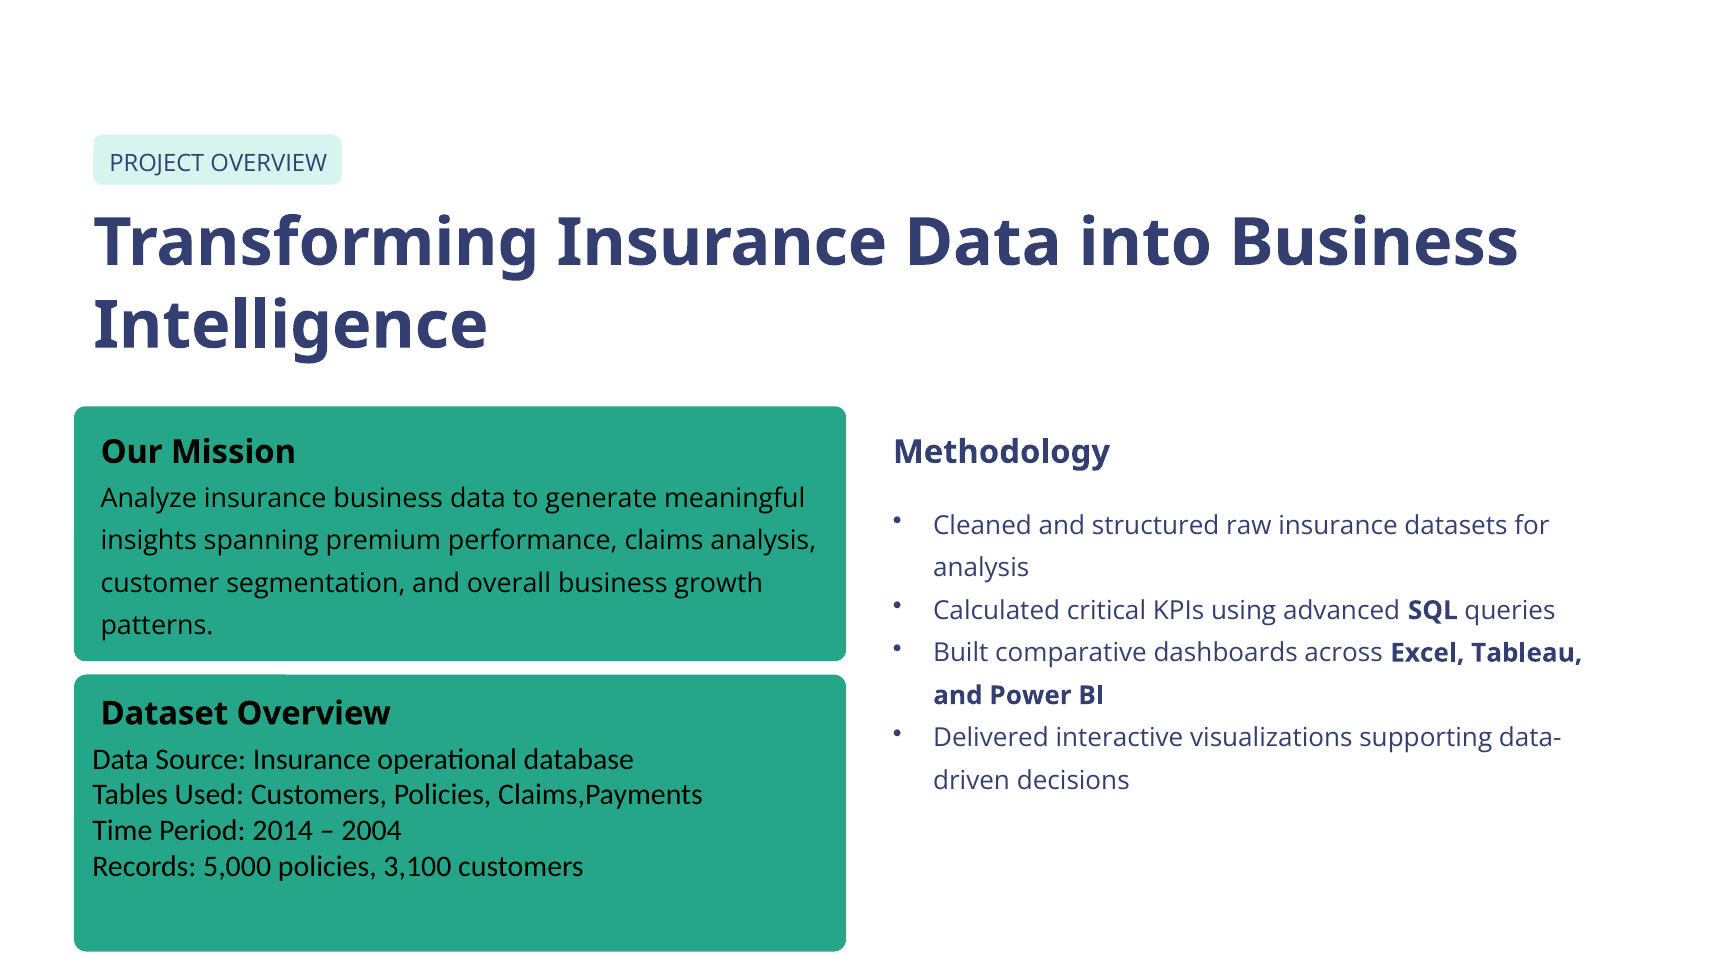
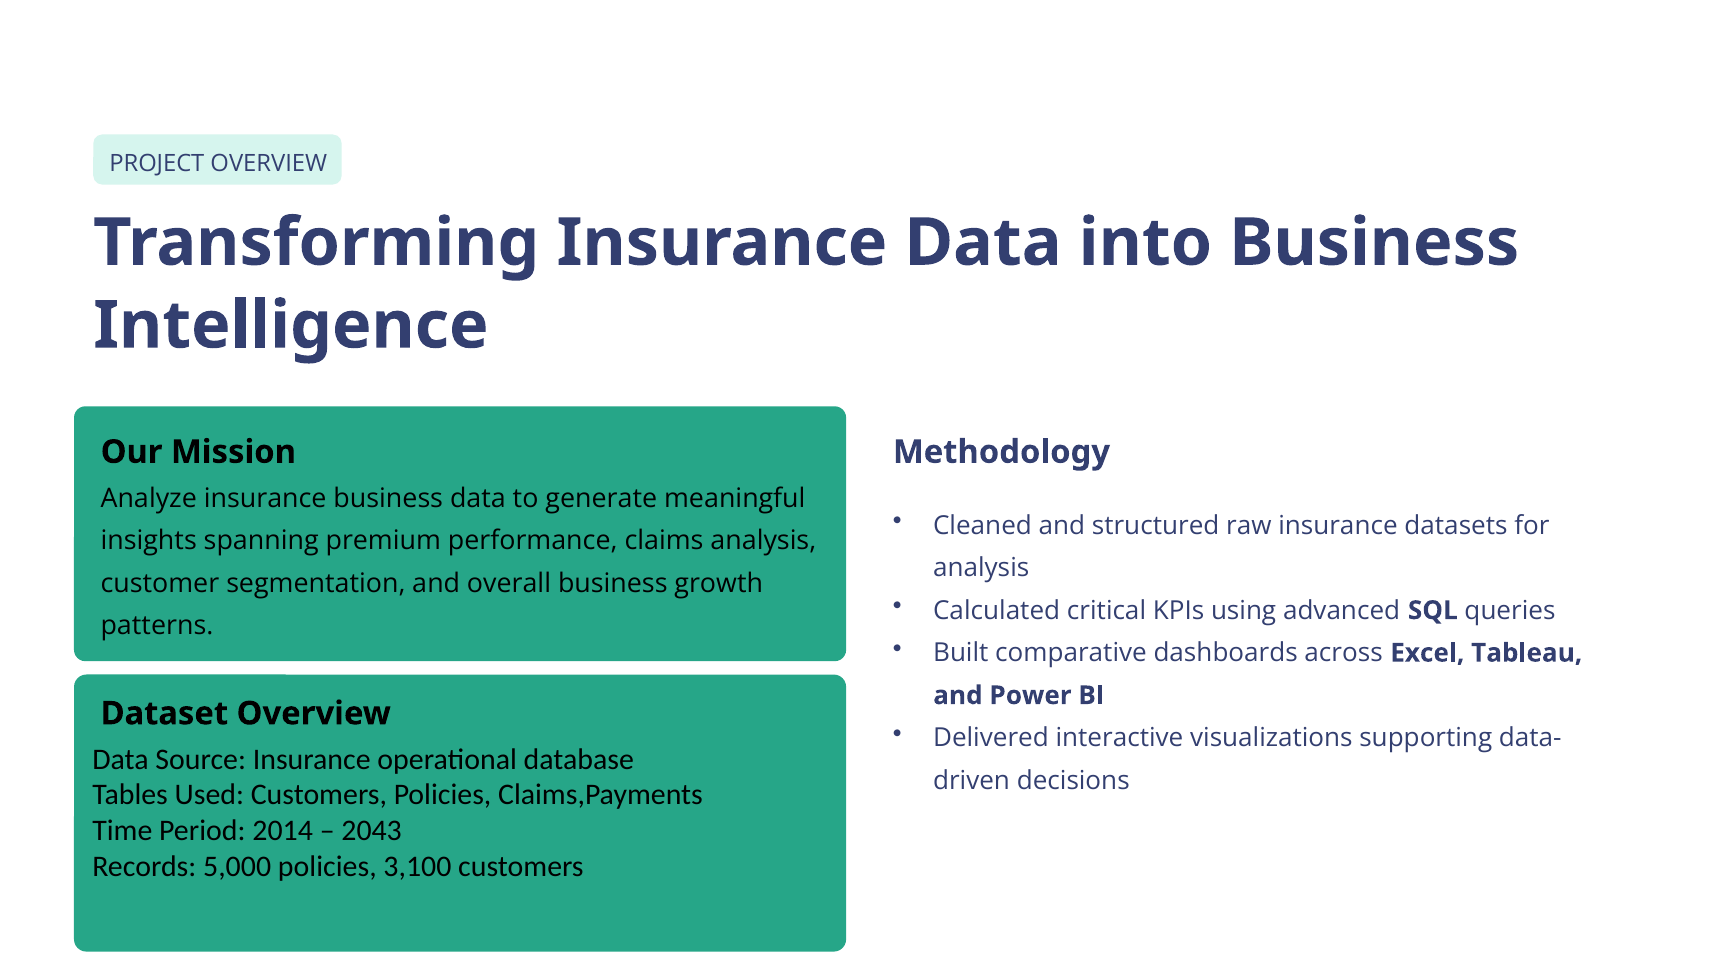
2004: 2004 -> 2043 (372, 831)
